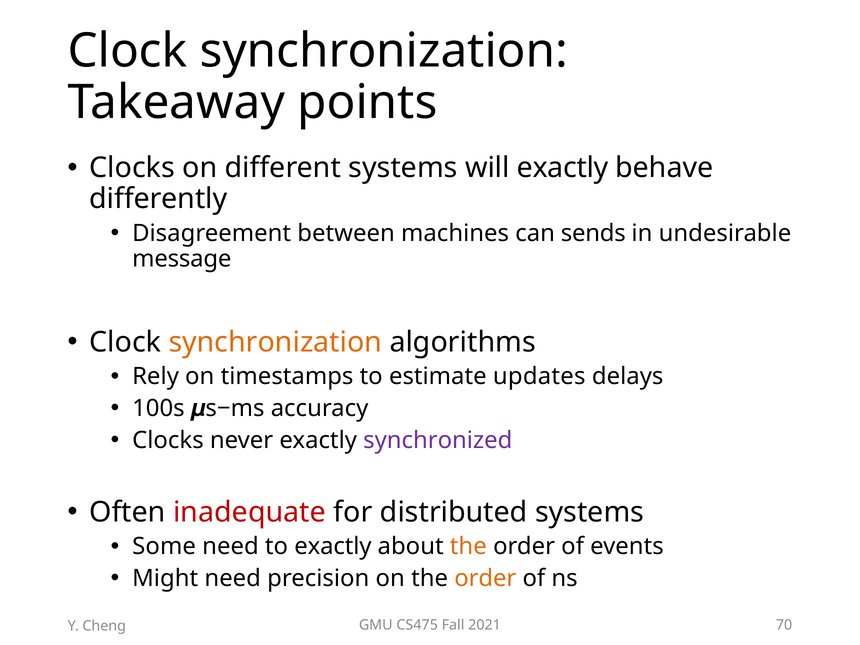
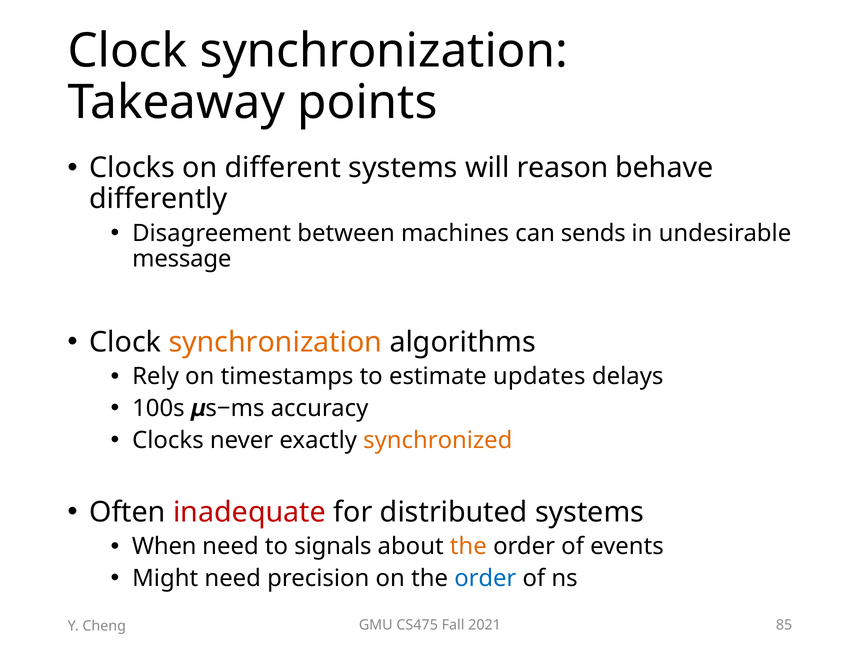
will exactly: exactly -> reason (563, 168)
synchronized colour: purple -> orange (438, 440)
Some: Some -> When (164, 547)
to exactly: exactly -> signals (333, 547)
order colour: orange -> blue (485, 578)
70: 70 -> 85 (784, 625)
